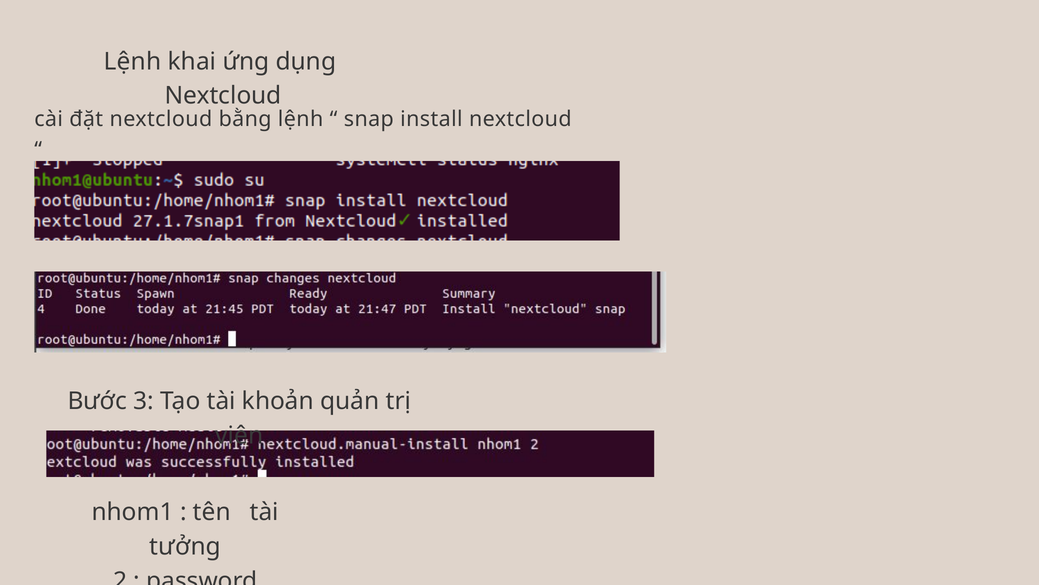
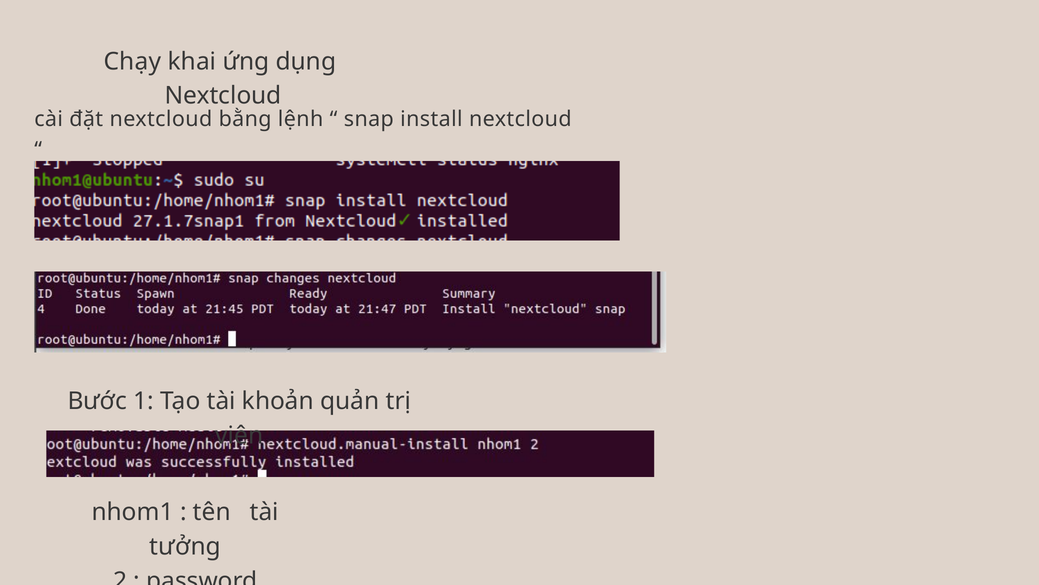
Lệnh: Lệnh -> Chạy (133, 61)
3: 3 -> 1 (143, 401)
